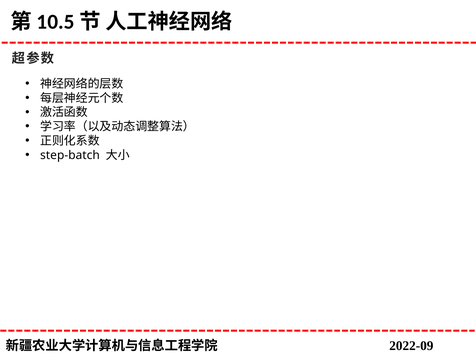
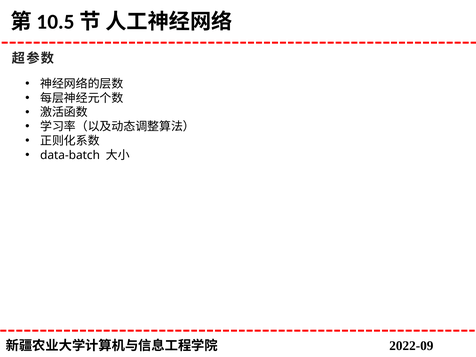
step-batch: step-batch -> data-batch (70, 155)
